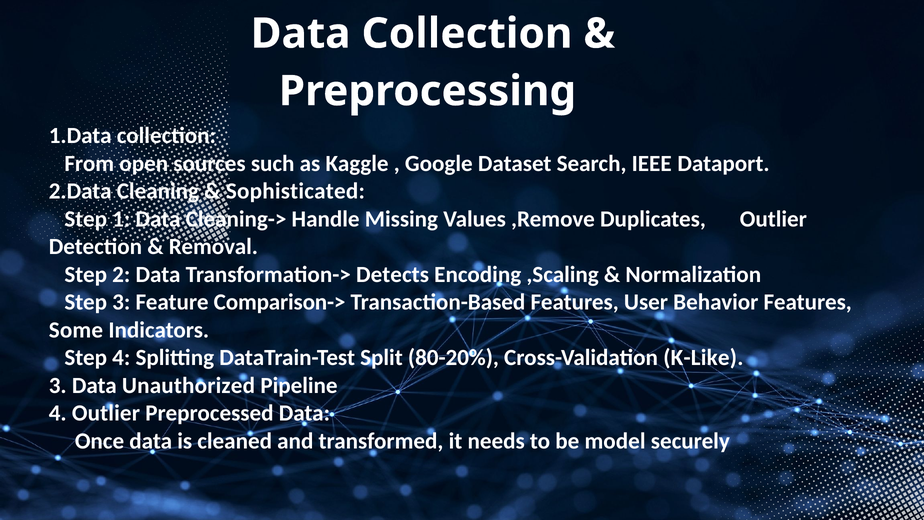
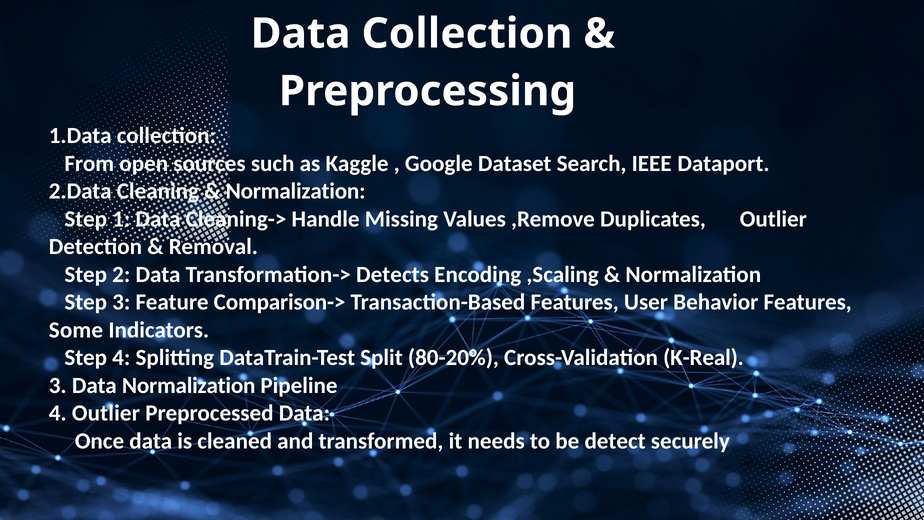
Sophisticated: Sophisticated -> Normalization (296, 191)
K-Like: K-Like -> K-Real (704, 358)
Data Unauthorized: Unauthorized -> Normalization (189, 385)
model: model -> detect (615, 441)
